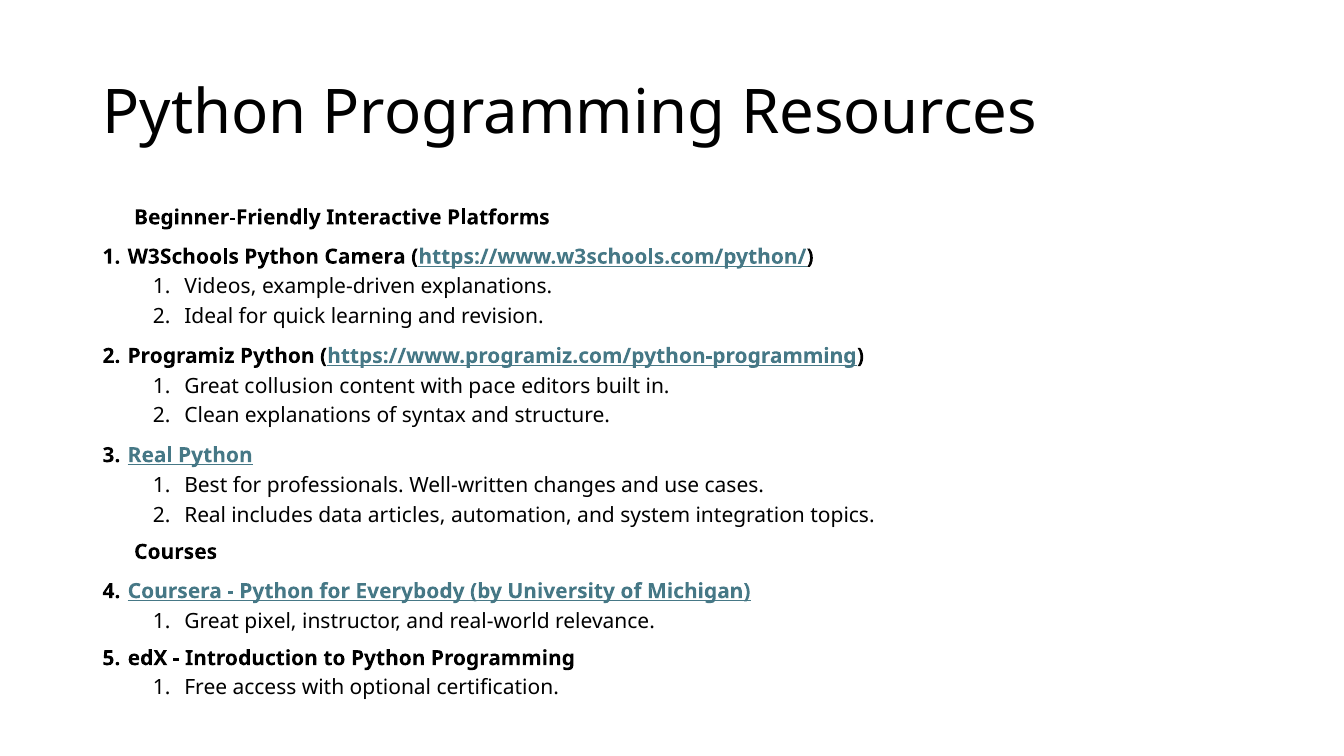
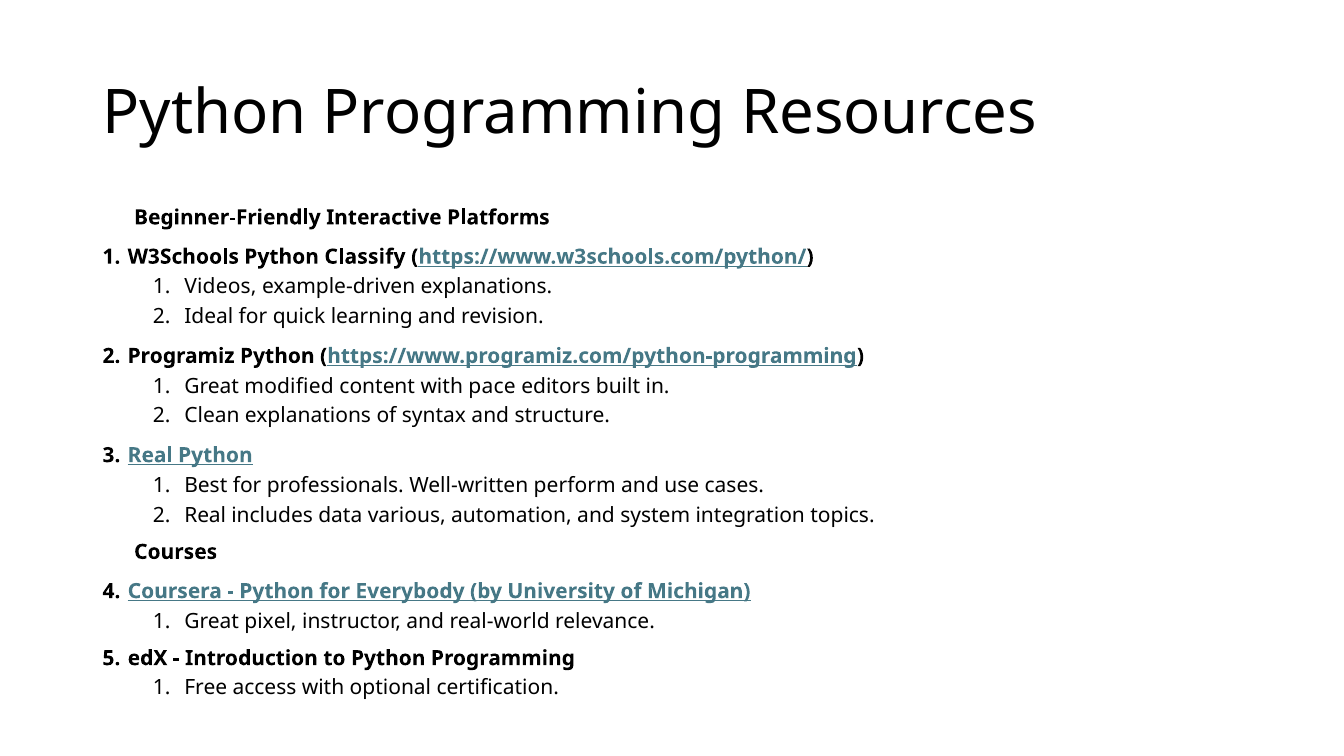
Camera: Camera -> Classify (365, 257)
collusion: collusion -> modified (289, 386)
changes: changes -> perform (575, 486)
articles: articles -> various (407, 515)
